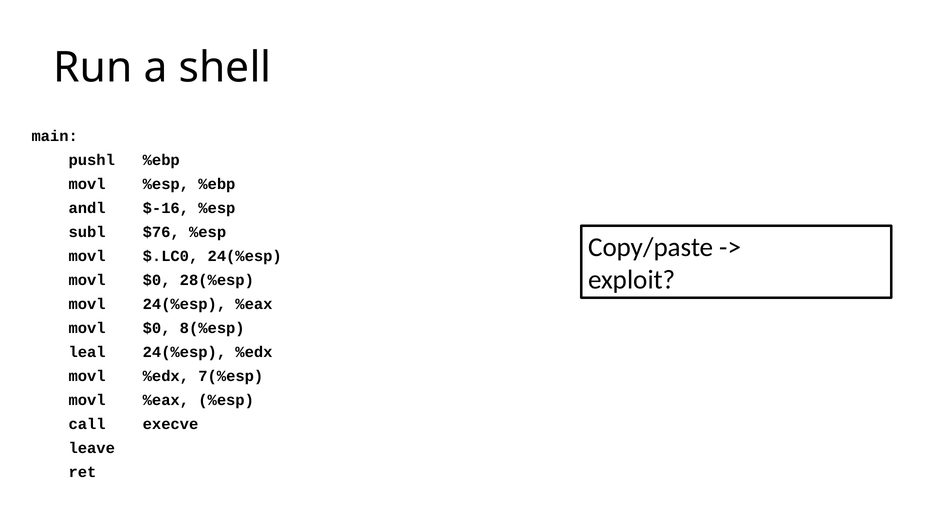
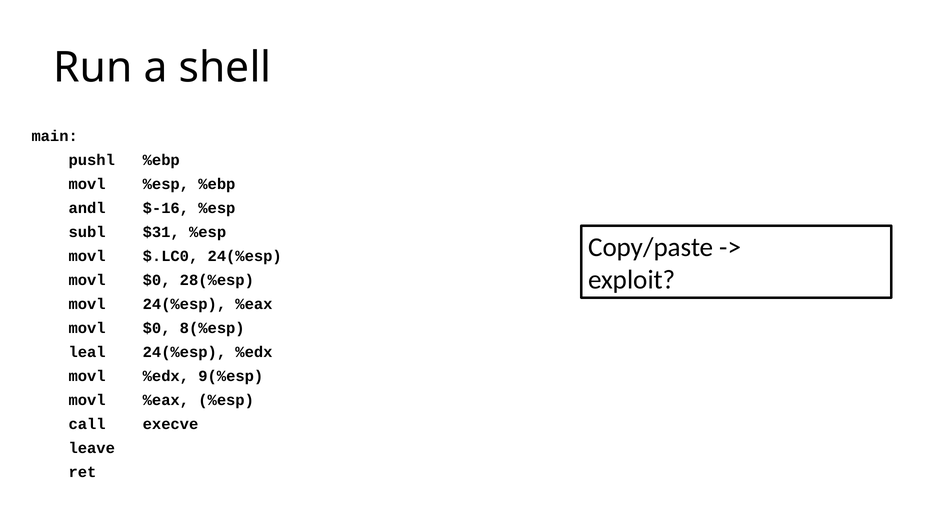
$76: $76 -> $31 (161, 232)
7(%esp: 7(%esp -> 9(%esp (231, 376)
